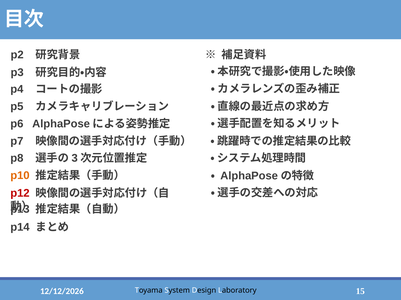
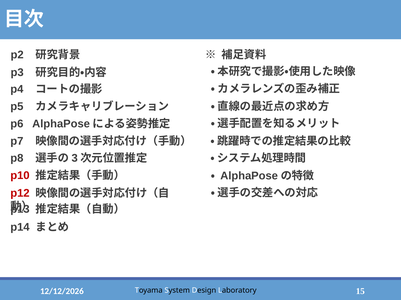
p10 colour: orange -> red (20, 176)
